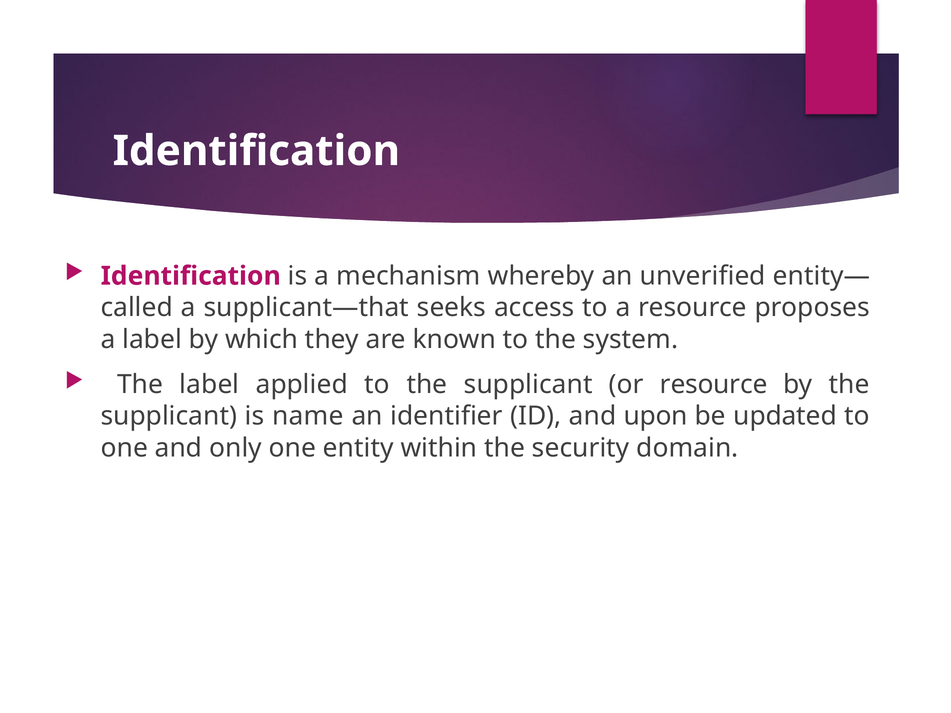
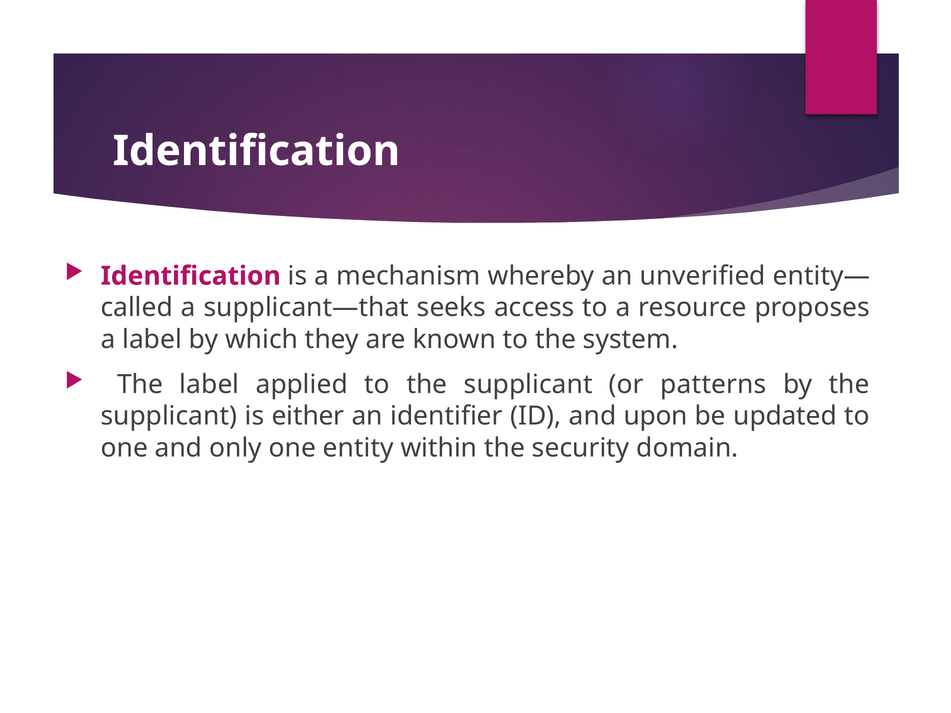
or resource: resource -> patterns (714, 385)
name: name -> either (308, 416)
